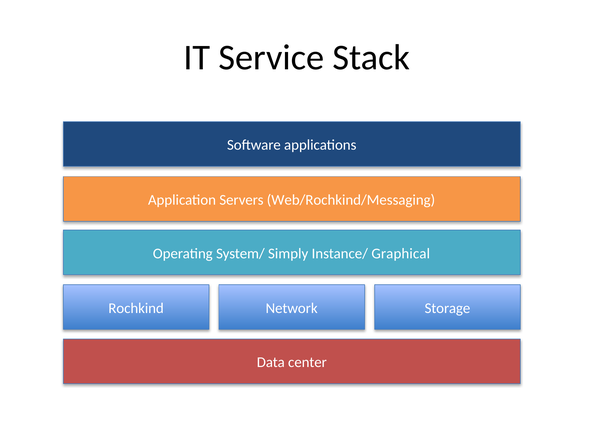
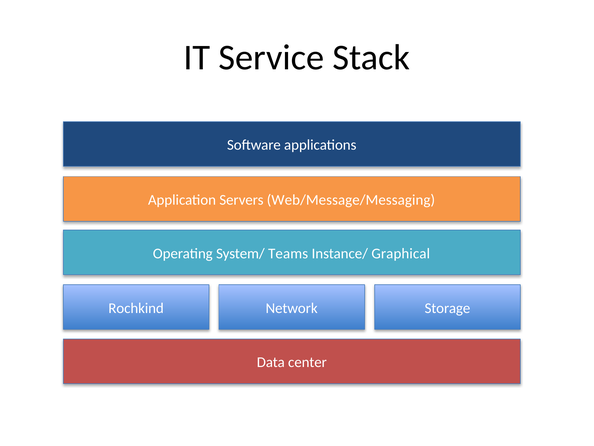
Web/Rochkind/Messaging: Web/Rochkind/Messaging -> Web/Message/Messaging (351, 200)
Simply: Simply -> Teams (288, 253)
